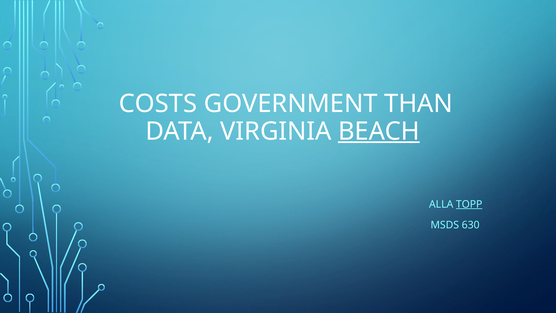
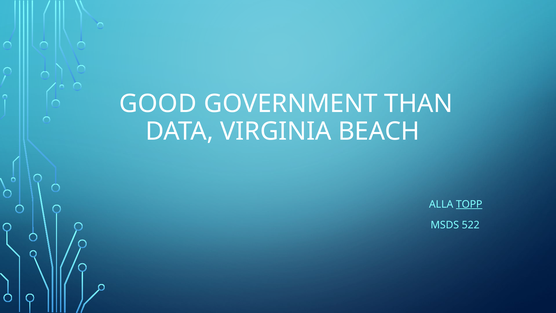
COSTS: COSTS -> GOOD (158, 104)
BEACH underline: present -> none (379, 131)
630: 630 -> 522 (471, 225)
